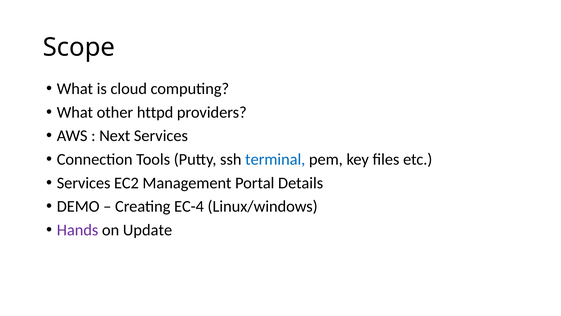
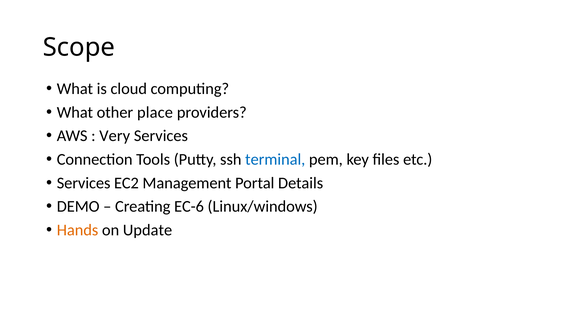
httpd: httpd -> place (155, 112)
Next: Next -> Very (115, 136)
EC-4: EC-4 -> EC-6 (189, 206)
Hands colour: purple -> orange (78, 230)
